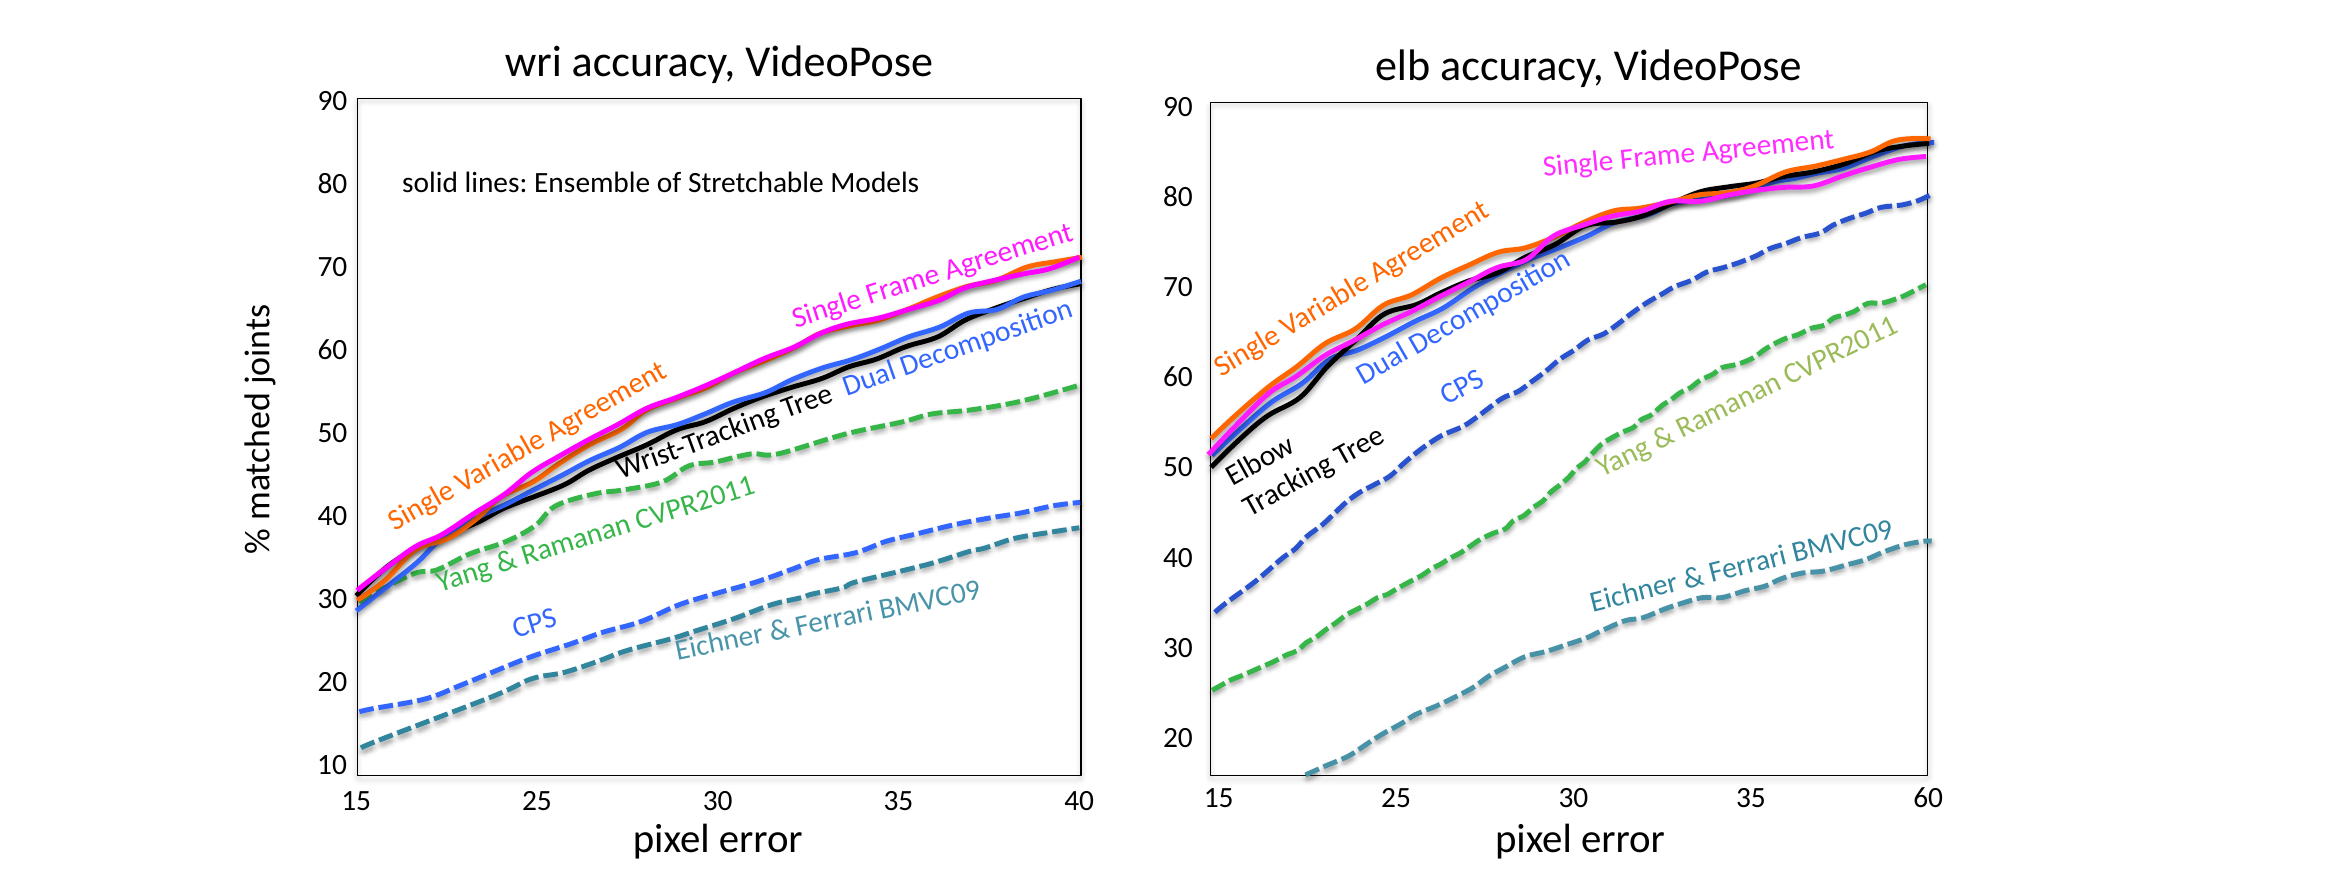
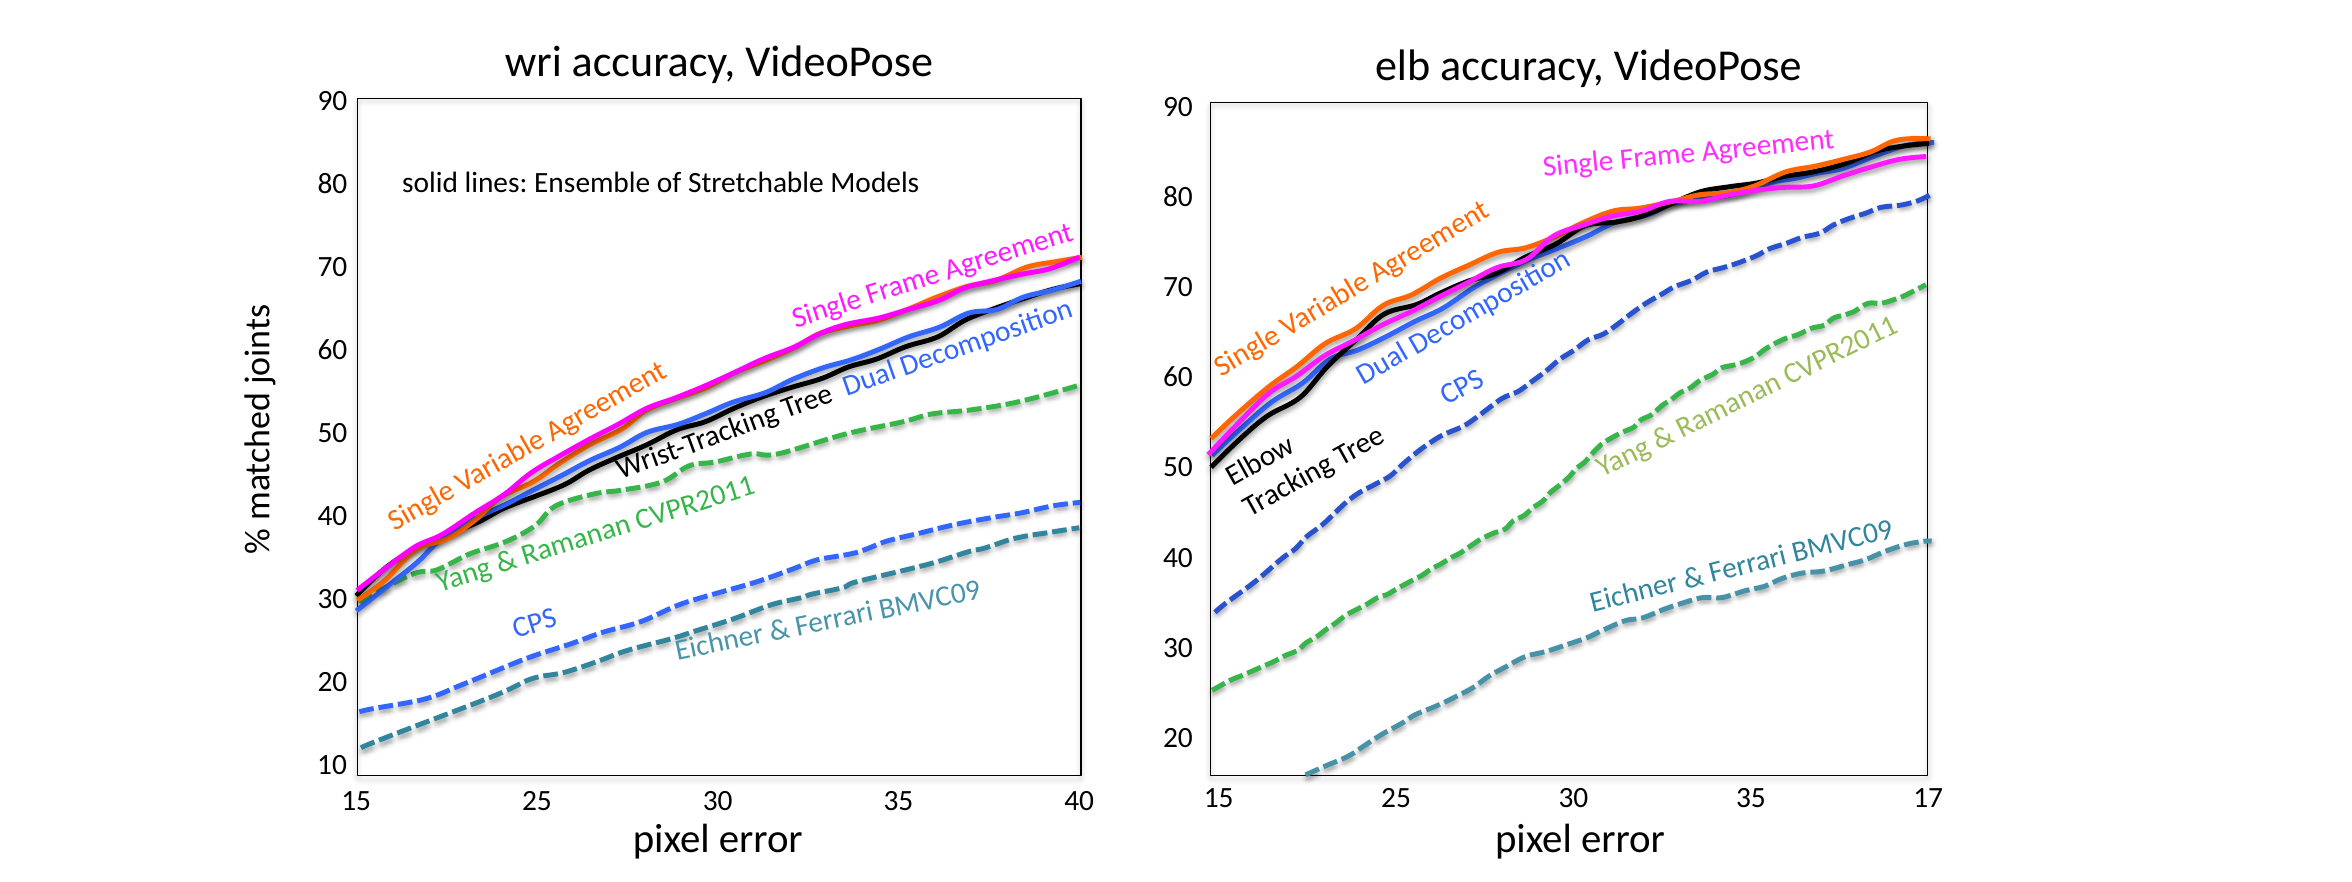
35 60: 60 -> 17 (1928, 797)
